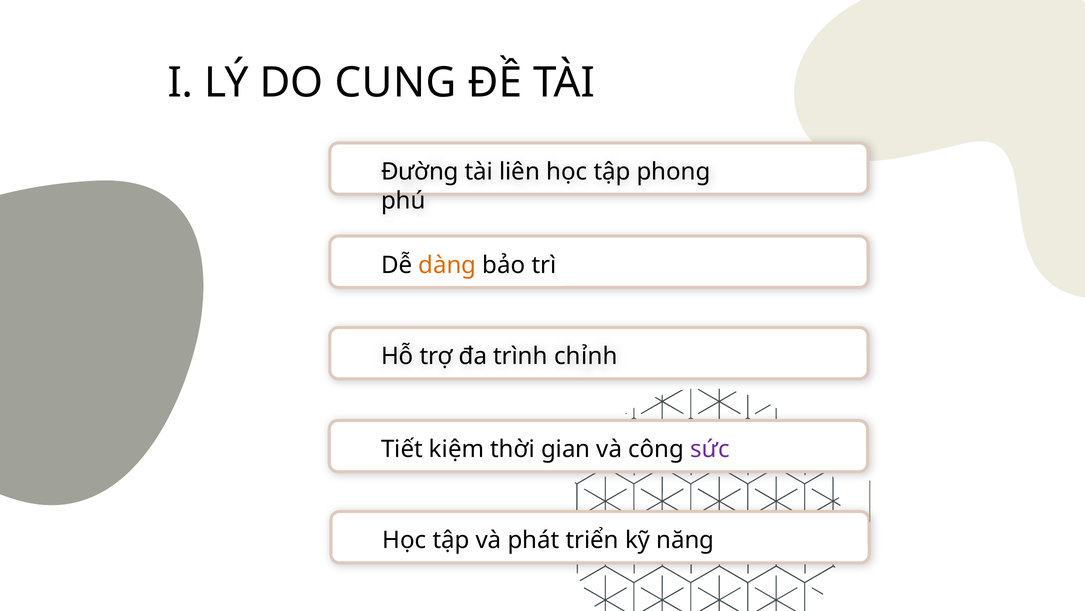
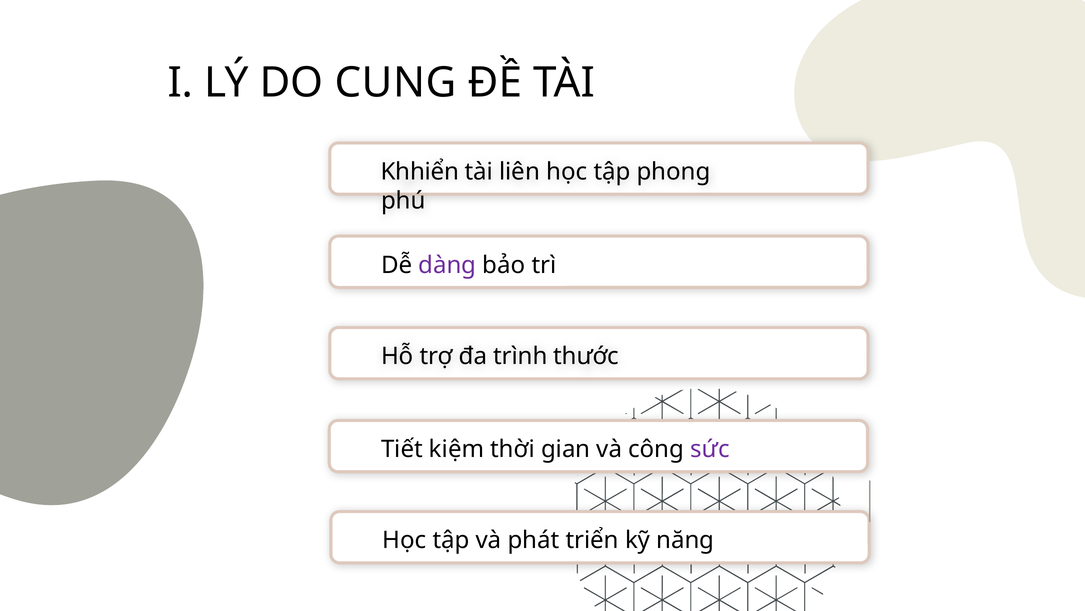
Đường: Đường -> Khhiển (420, 172)
dàng colour: orange -> purple (447, 265)
chỉnh: chỉnh -> thước (586, 356)
